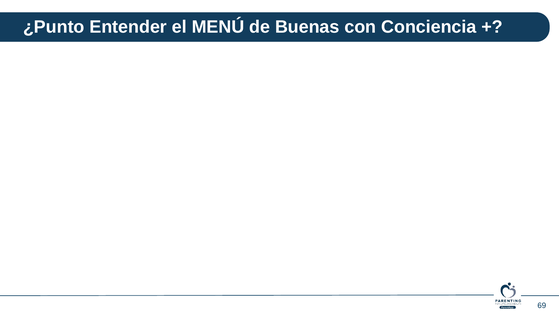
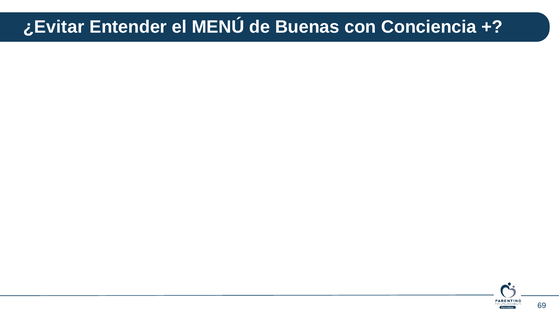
¿Punto: ¿Punto -> ¿Evitar (54, 27)
